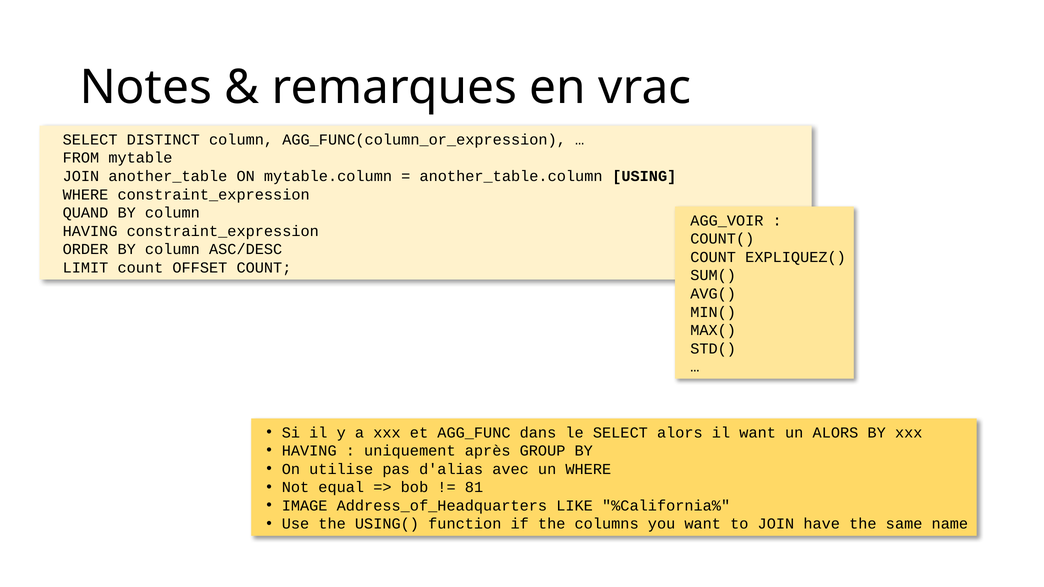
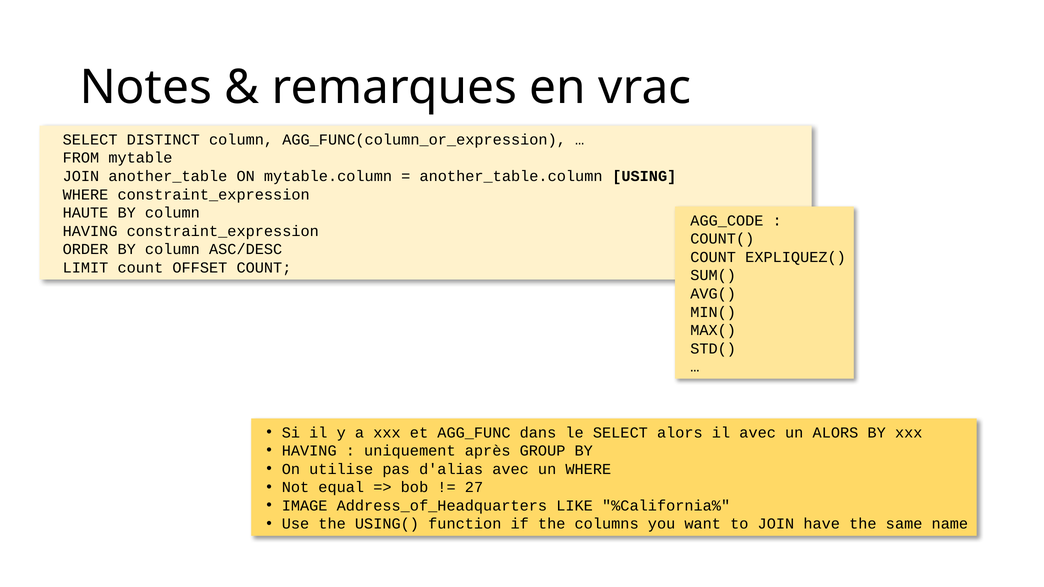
QUAND: QUAND -> HAUTE (85, 213)
AGG_VOIR: AGG_VOIR -> AGG_CODE (727, 221)
il want: want -> avec (758, 433)
81: 81 -> 27 (474, 488)
